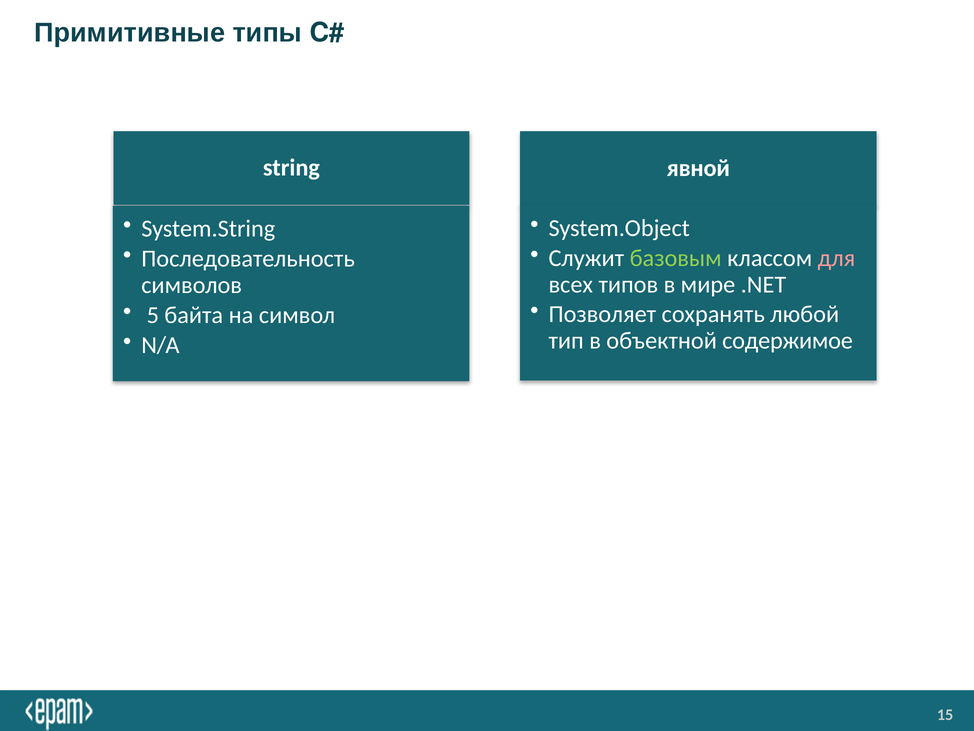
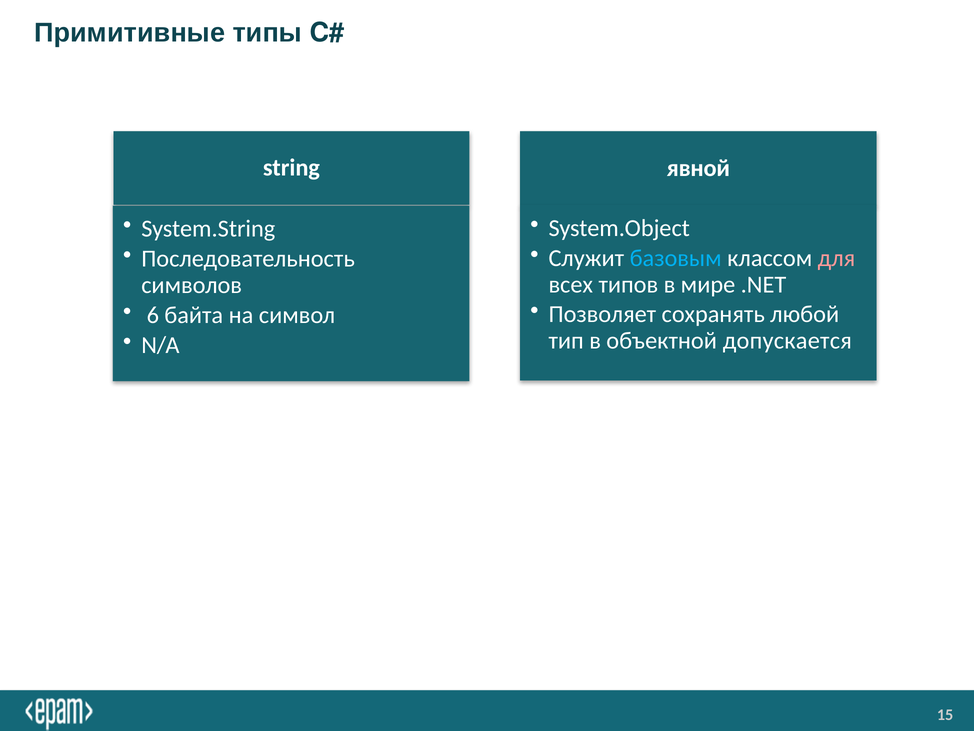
базовым colour: light green -> light blue (676, 258)
5: 5 -> 6 (153, 315)
содержимое: содержимое -> допускается (787, 341)
